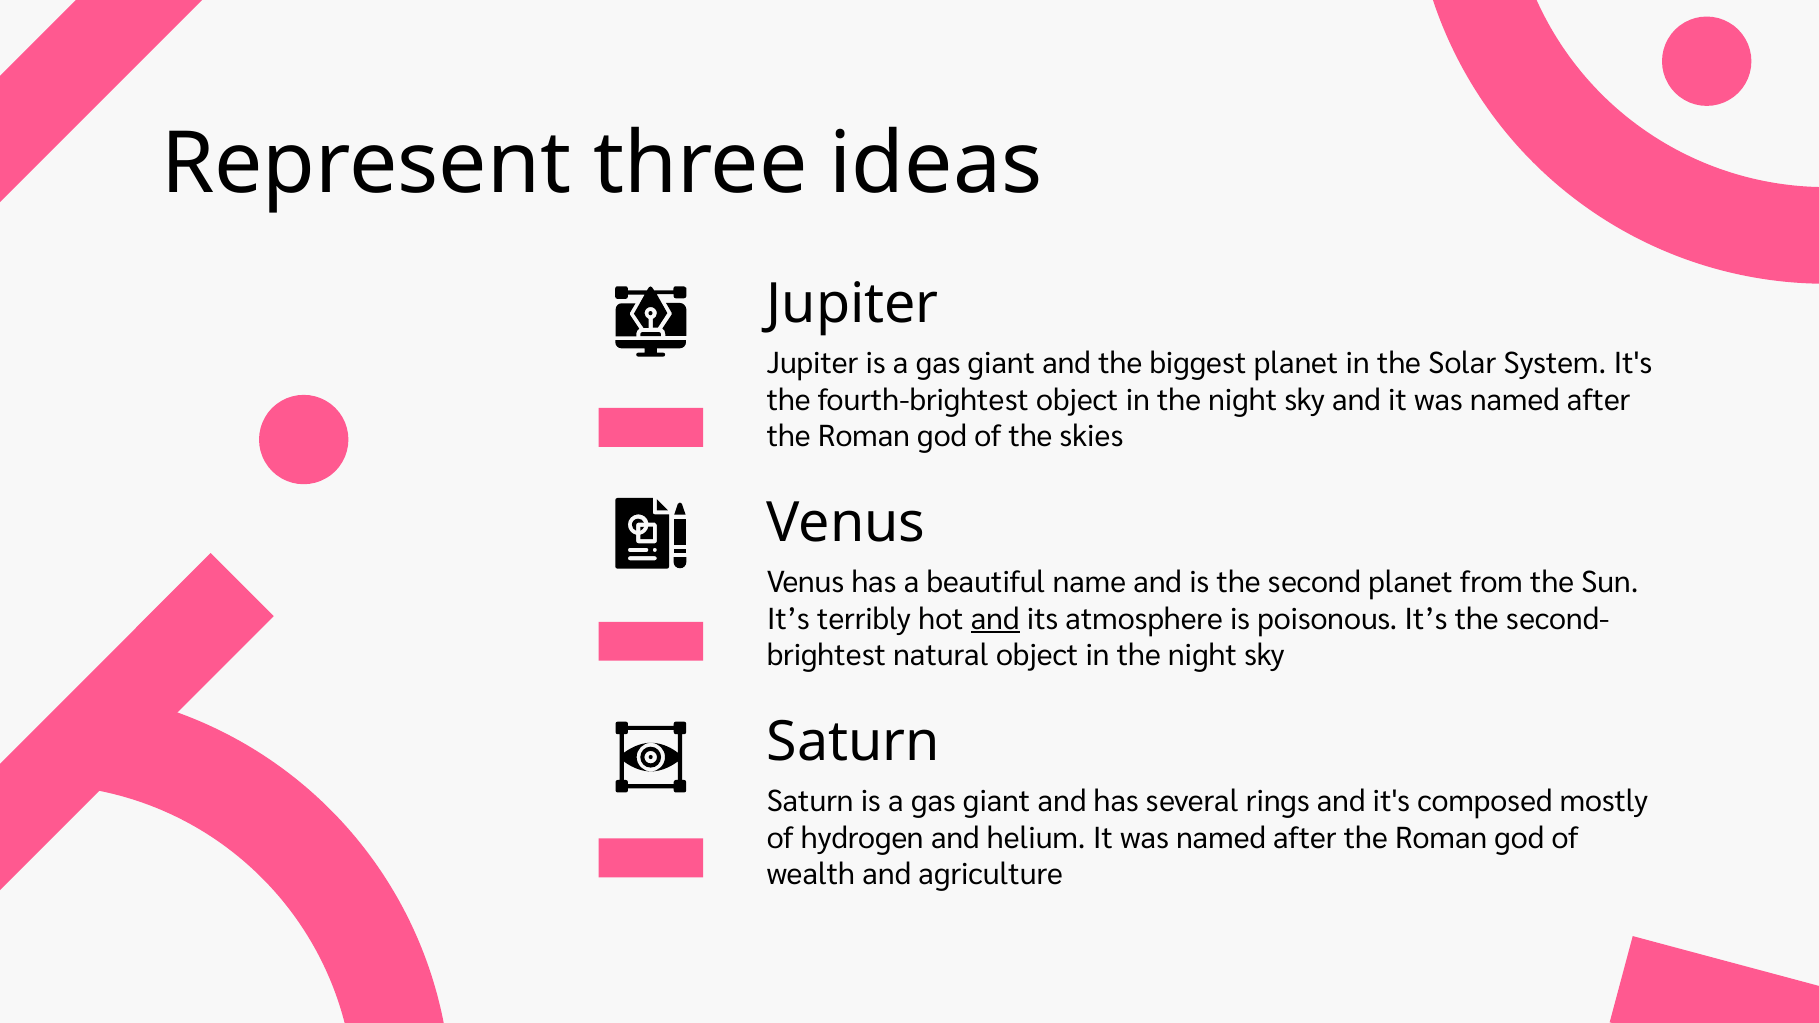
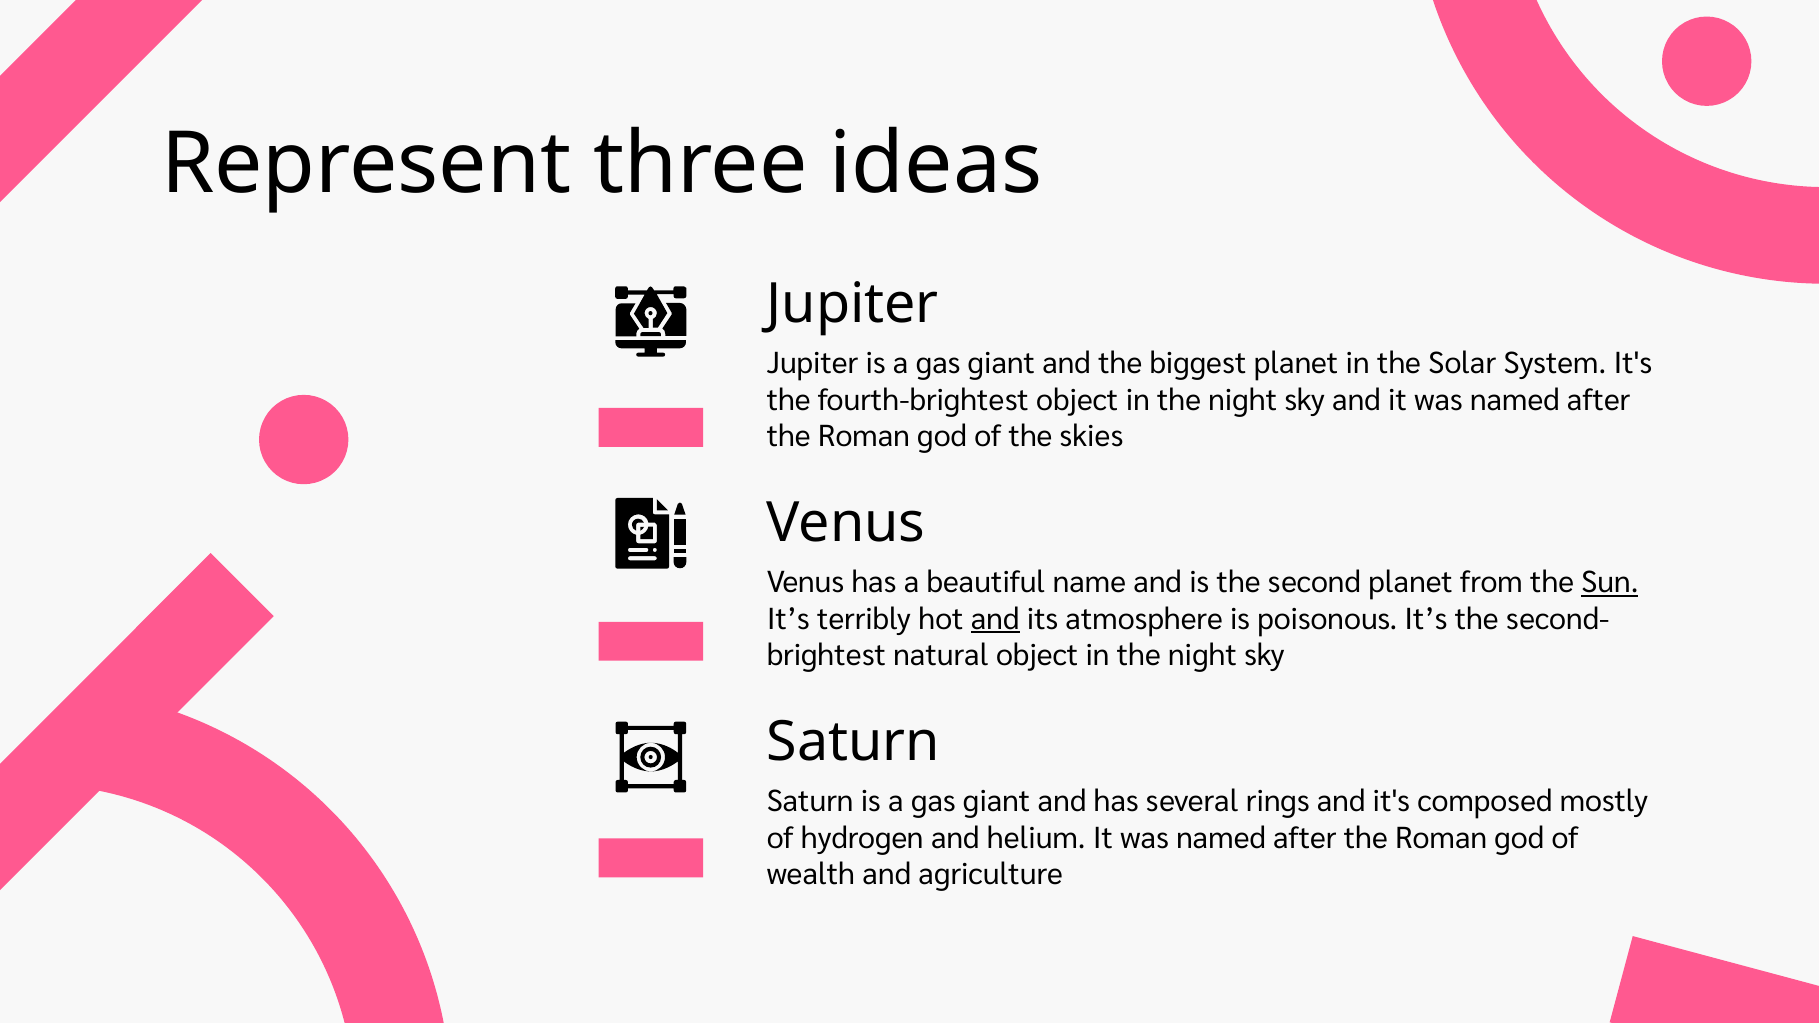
Sun underline: none -> present (1610, 583)
